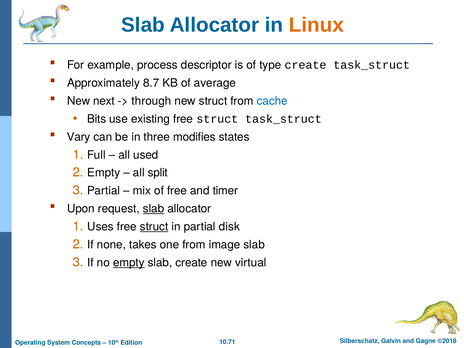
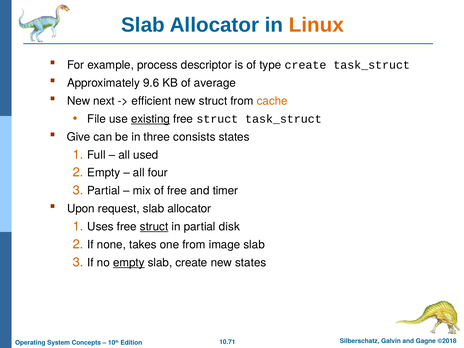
8.7: 8.7 -> 9.6 (151, 83)
through: through -> efficient (152, 101)
cache colour: blue -> orange (272, 101)
Bits: Bits -> File (97, 119)
existing underline: none -> present (151, 119)
Vary: Vary -> Give (79, 137)
modifies: modifies -> consists (194, 137)
split: split -> four (158, 173)
slab underline: present -> none (154, 209)
new virtual: virtual -> states (251, 263)
